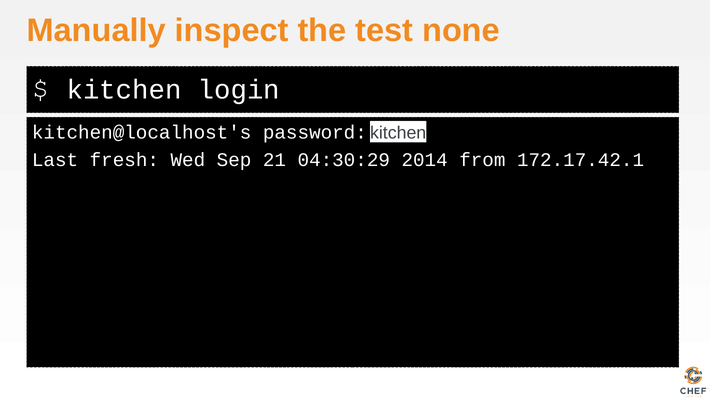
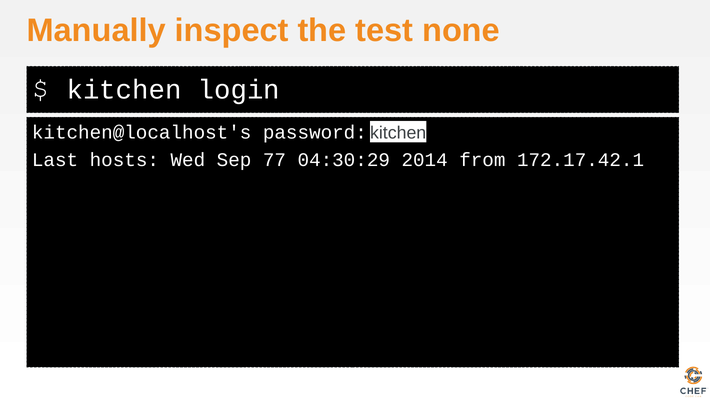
fresh: fresh -> hosts (124, 160)
21: 21 -> 77 (274, 160)
